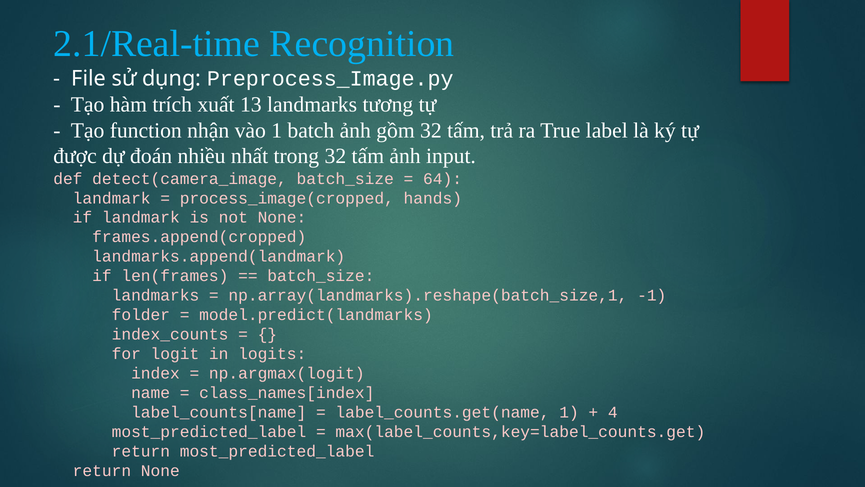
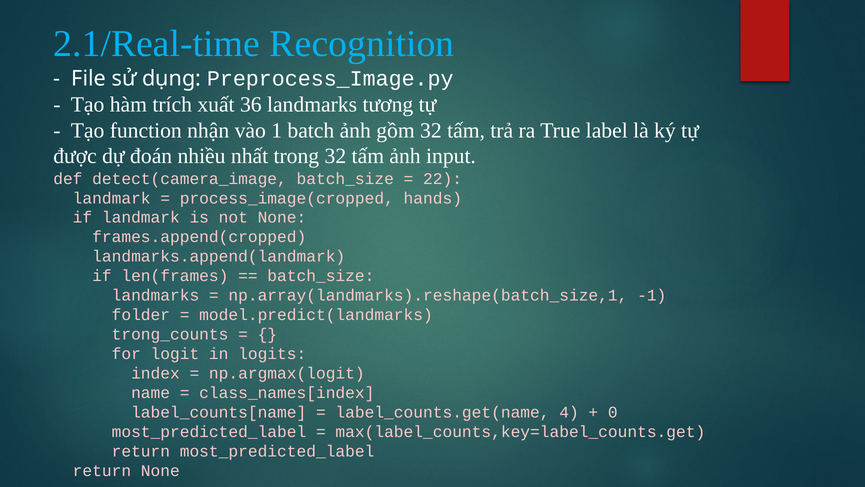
13: 13 -> 36 (251, 104)
64: 64 -> 22 (443, 179)
index_counts: index_counts -> trong_counts (170, 334)
label_counts.get(name 1: 1 -> 4 (569, 412)
4: 4 -> 0 (613, 412)
